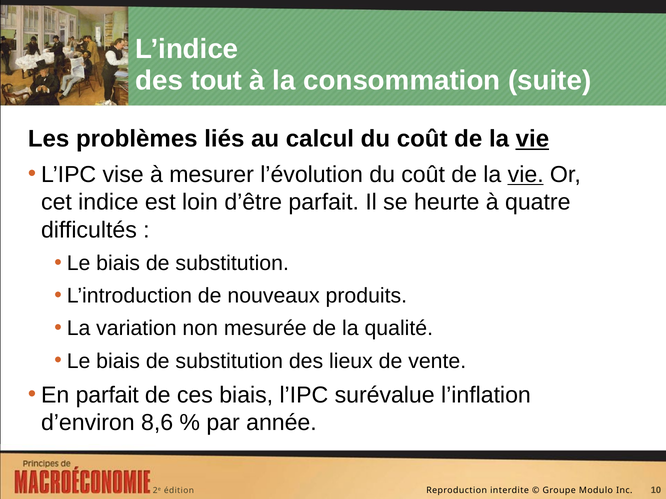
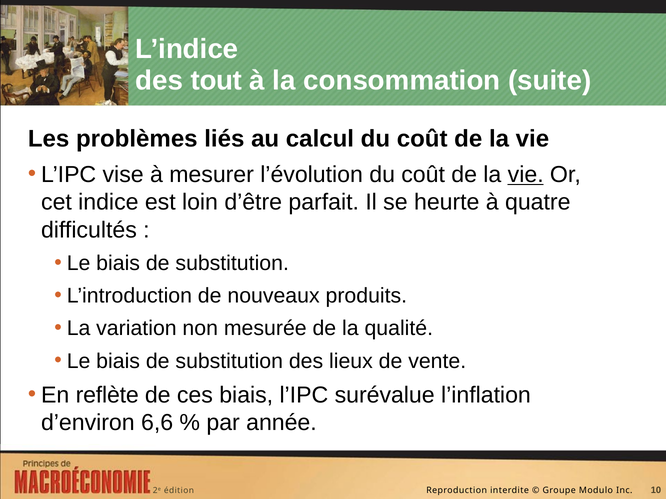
vie underline: present -> none (532, 139)
En parfait: parfait -> reflète (107, 396)
8,6: 8,6 -> 6,6 (157, 423)
